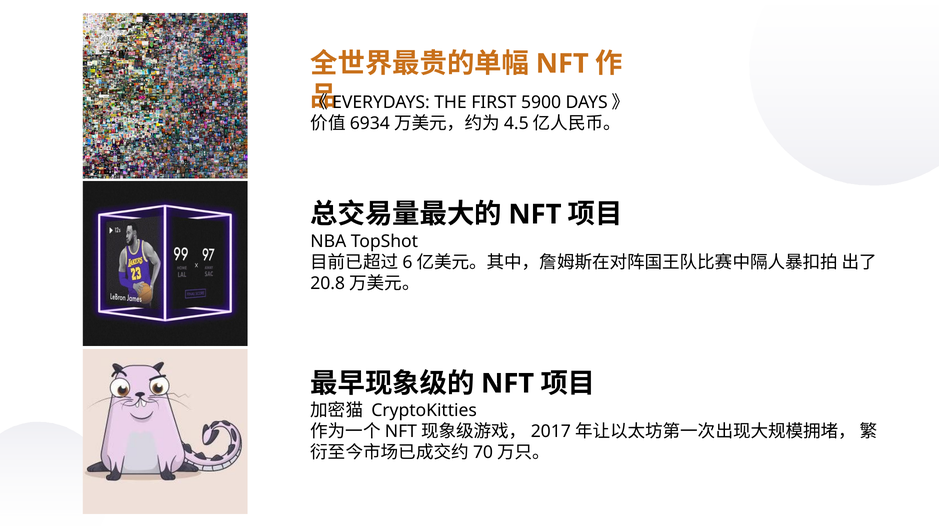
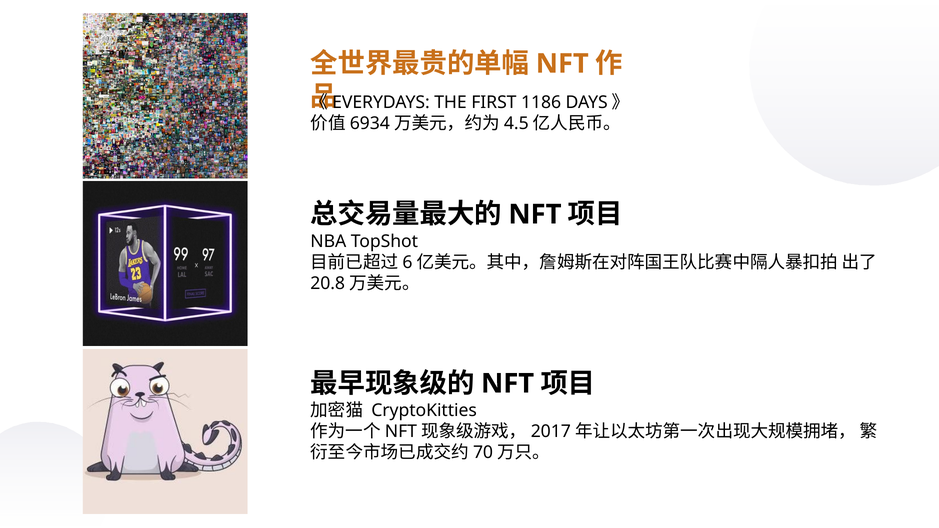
5900: 5900 -> 1186 (541, 102)
